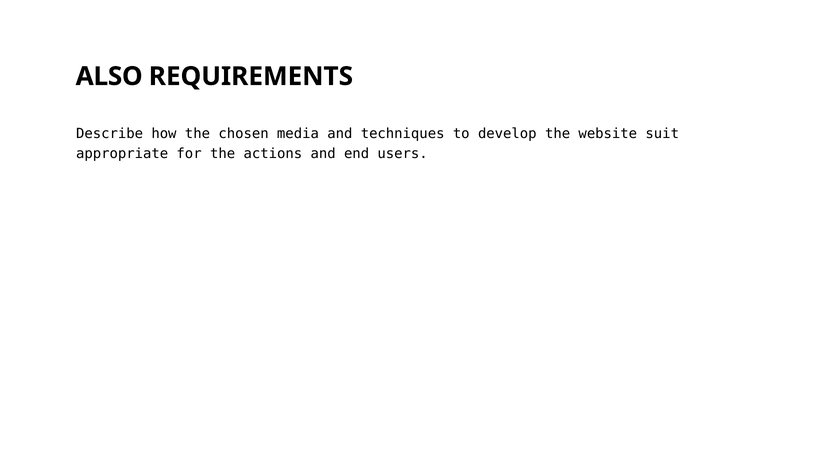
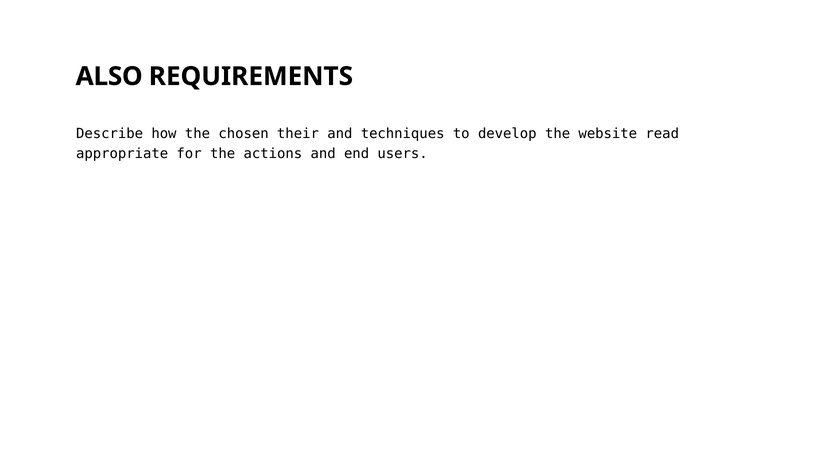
media: media -> their (298, 134)
suit: suit -> read (662, 134)
